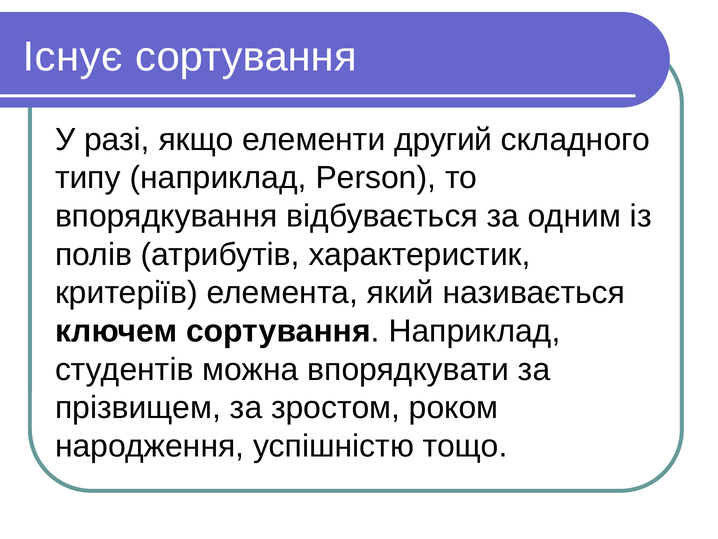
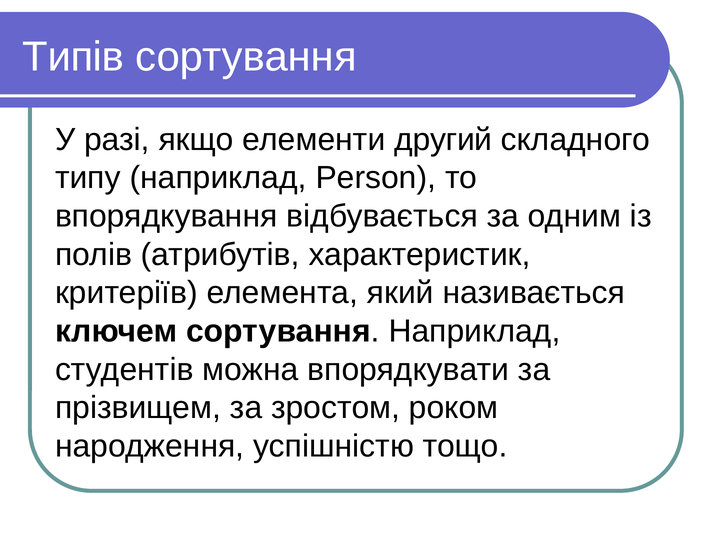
Існує: Існує -> Типів (73, 57)
